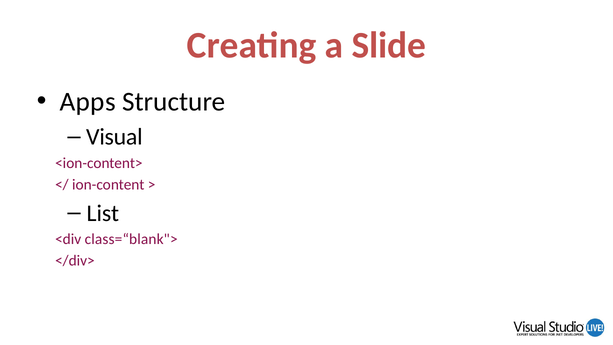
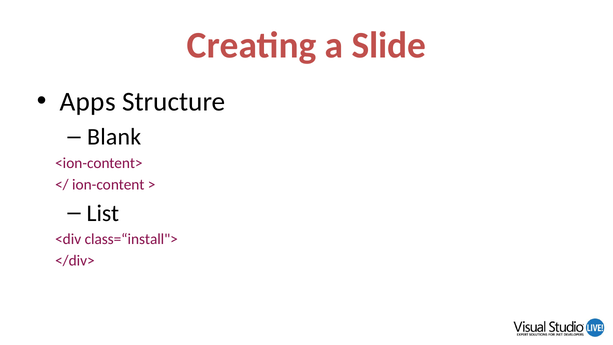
Visual: Visual -> Blank (114, 137)
class=“blank">: class=“blank"> -> class=“install"> (131, 239)
